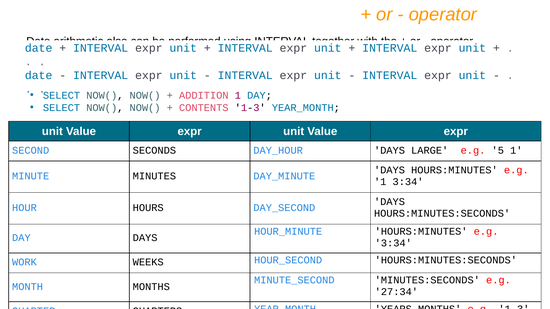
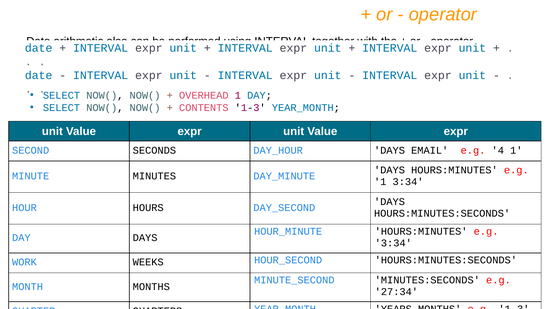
ADDITION: ADDITION -> OVERHEAD (204, 95)
LARGE: LARGE -> EMAIL (430, 151)
5: 5 -> 4 (498, 151)
